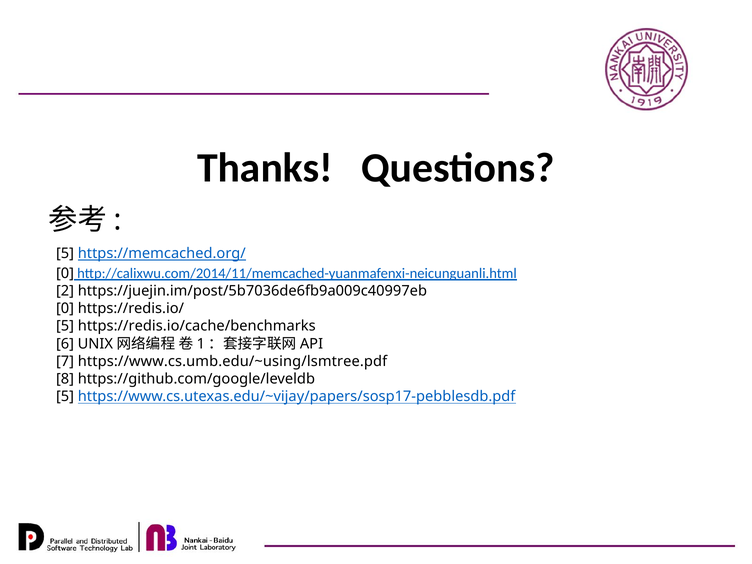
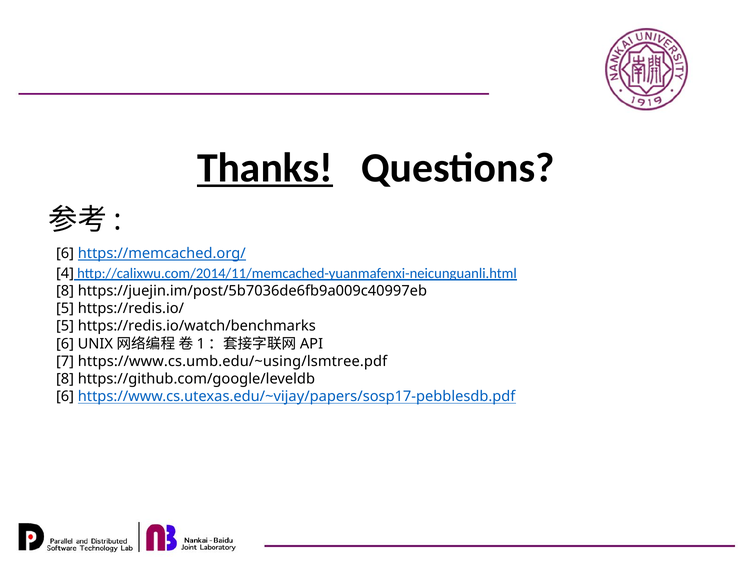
Thanks underline: none -> present (265, 168)
5: 5 -> 6 (65, 253)
0: 0 -> 4 (65, 273)
2: 2 -> 8 (65, 291)
0: 0 -> 5 (65, 309)
https://redis.io/cache/benchmarks: https://redis.io/cache/benchmarks -> https://redis.io/watch/benchmarks (197, 326)
5: 5 -> 6 (65, 396)
